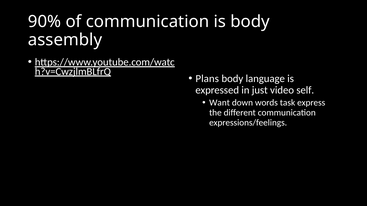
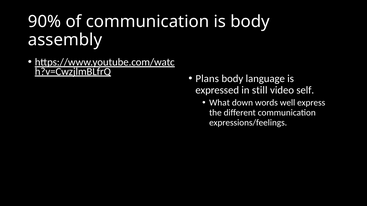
just: just -> still (260, 90)
Want: Want -> What (220, 103)
task: task -> well (288, 103)
